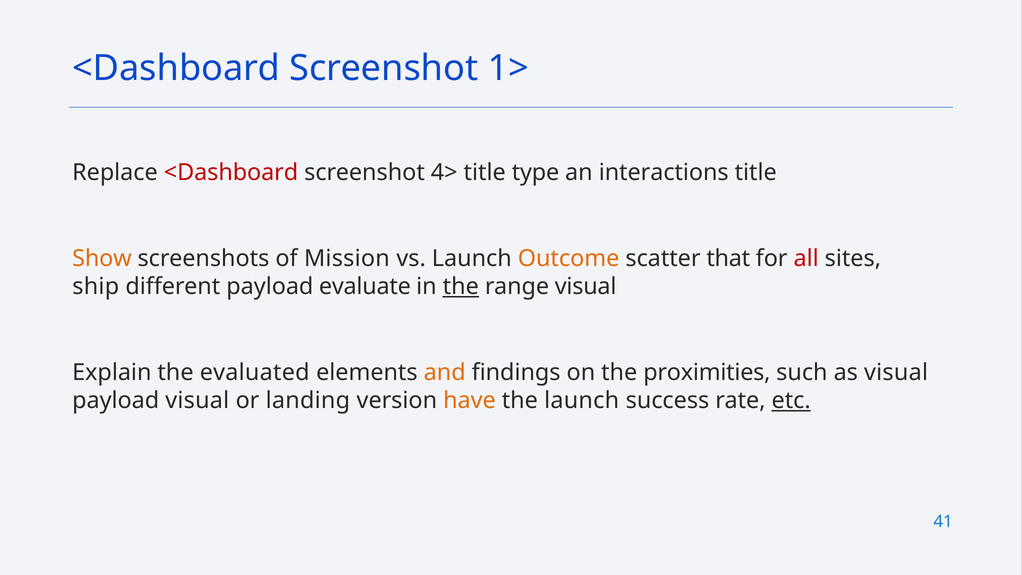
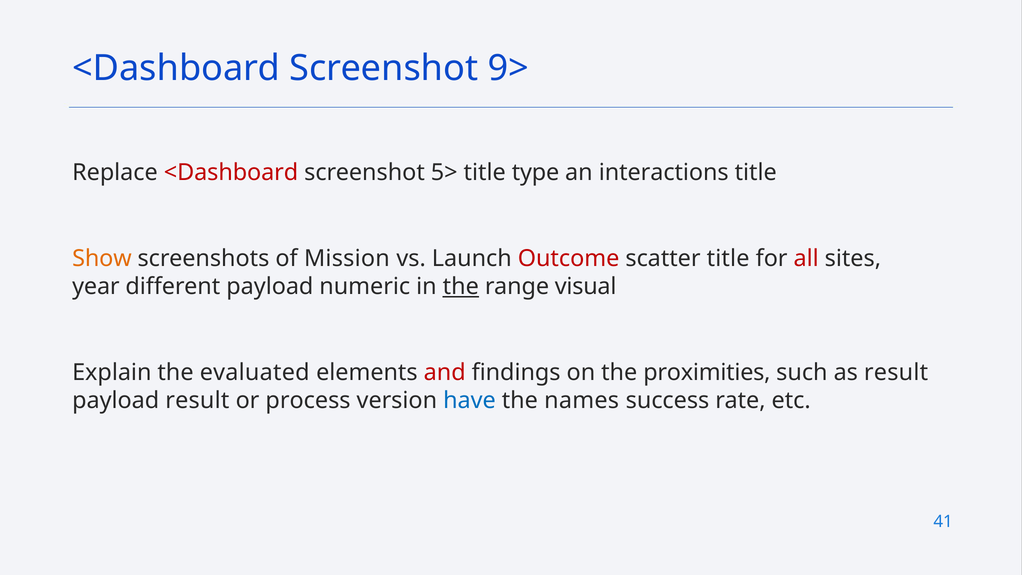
1>: 1> -> 9> (508, 68)
4>: 4> -> 5> (444, 173)
Outcome colour: orange -> red (569, 258)
scatter that: that -> title (728, 258)
ship: ship -> year (96, 287)
evaluate: evaluate -> numeric (365, 287)
and colour: orange -> red (445, 372)
as visual: visual -> result (896, 372)
payload visual: visual -> result (197, 401)
landing: landing -> process (308, 401)
have colour: orange -> blue (469, 401)
the launch: launch -> names (582, 401)
etc underline: present -> none (791, 401)
